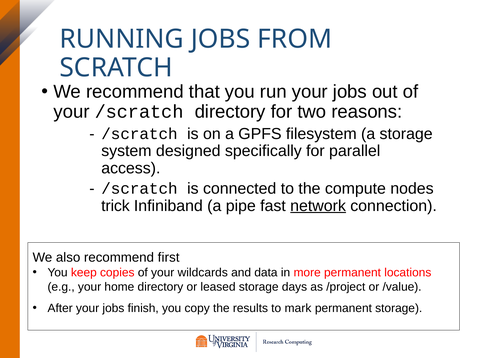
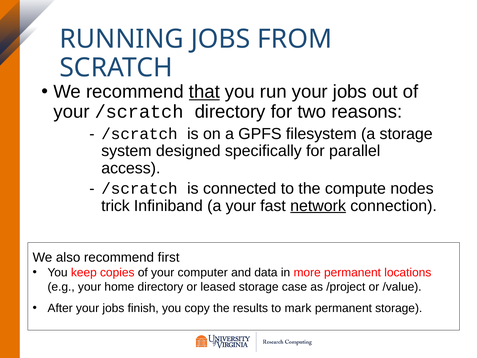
that underline: none -> present (204, 92)
a pipe: pipe -> your (241, 206)
wildcards: wildcards -> computer (203, 272)
days: days -> case (294, 287)
